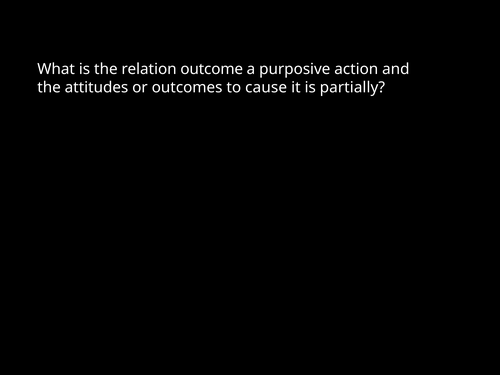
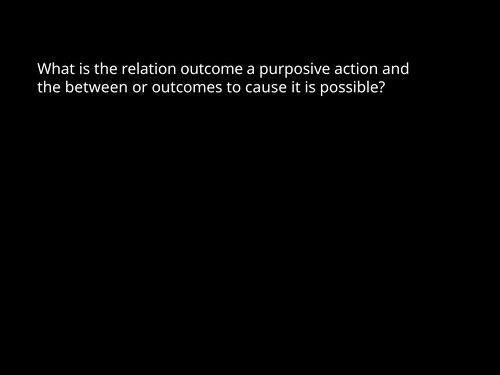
attitudes: attitudes -> between (96, 88)
partially: partially -> possible (352, 88)
